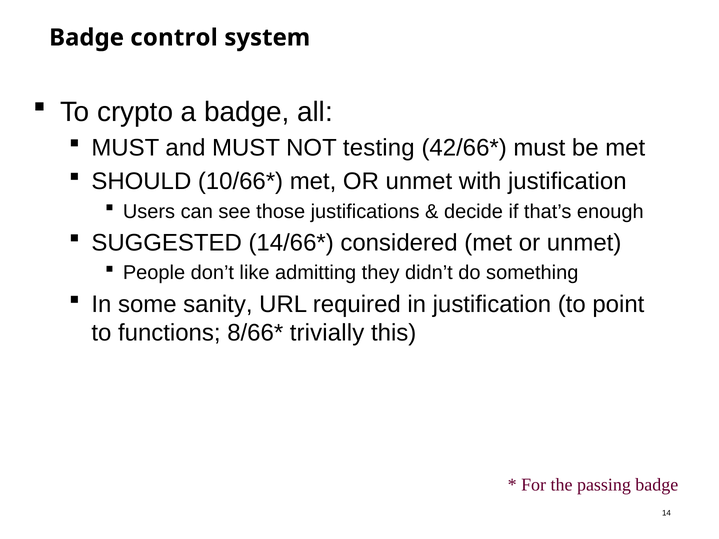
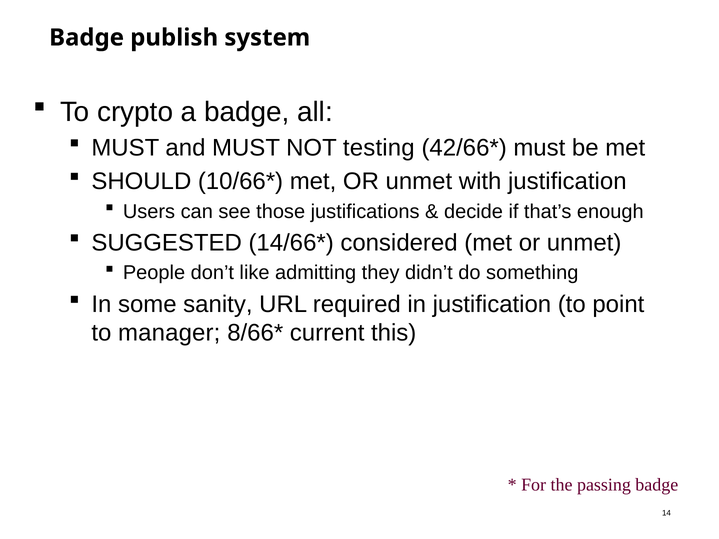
control: control -> publish (174, 38)
functions: functions -> manager (169, 333)
trivially: trivially -> current (327, 333)
